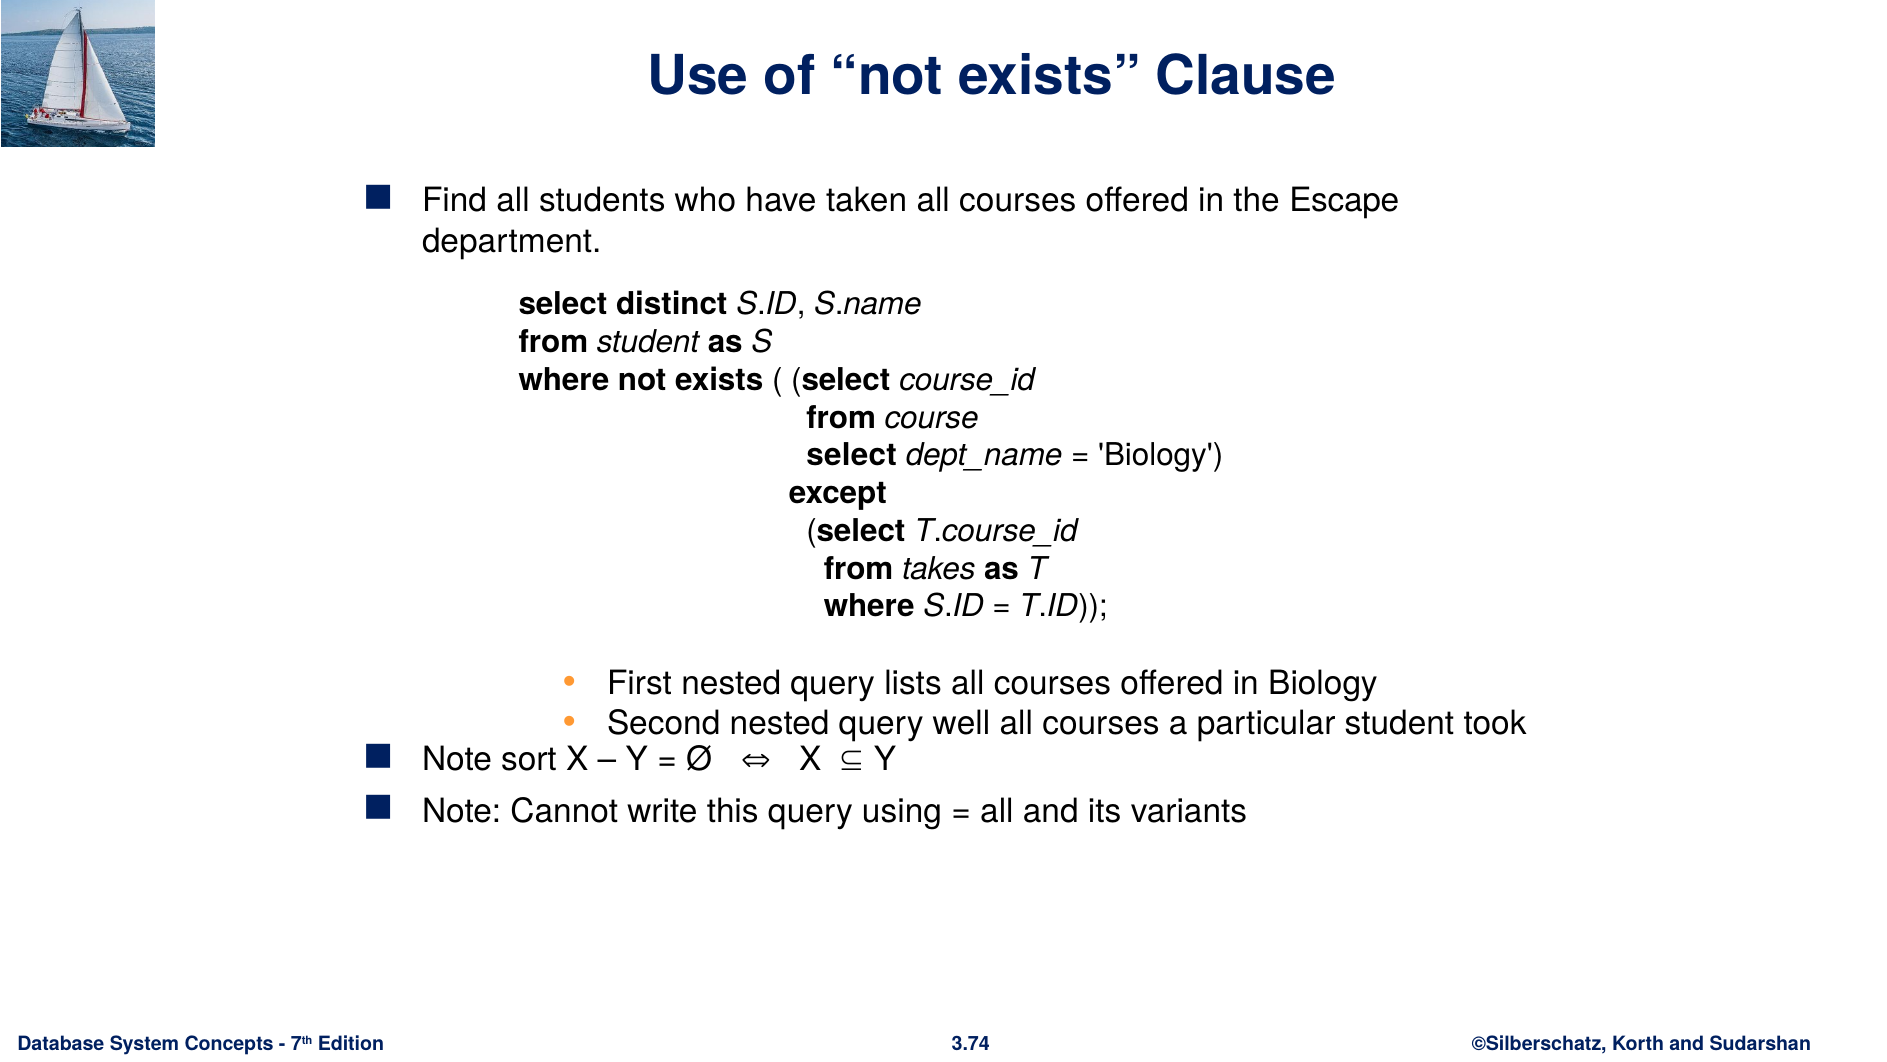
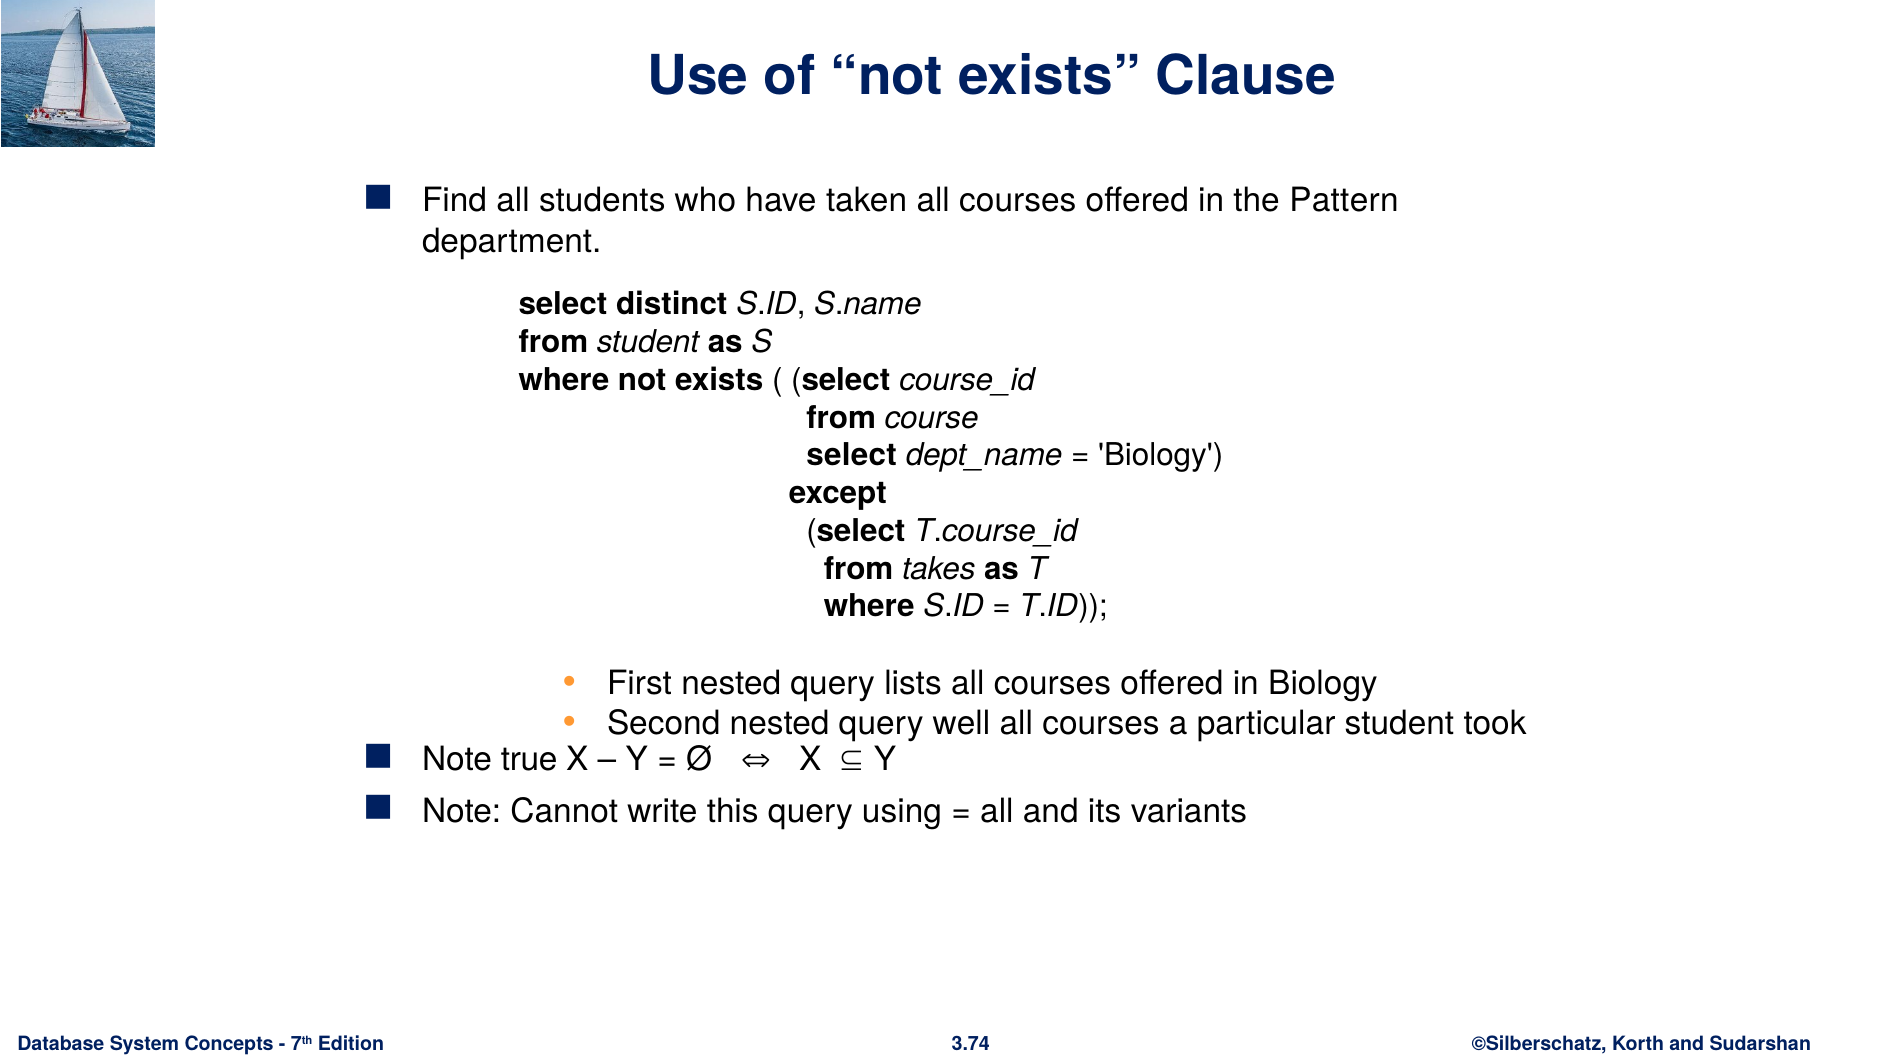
Escape: Escape -> Pattern (1344, 201)
sort: sort -> true (529, 759)
